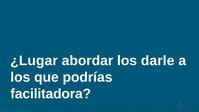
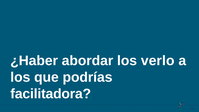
¿Lugar: ¿Lugar -> ¿Haber (34, 61)
darle: darle -> verlo (158, 61)
